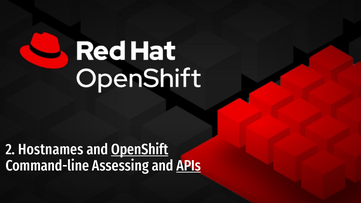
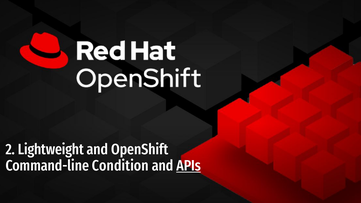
Hostnames: Hostnames -> Lightweight (51, 149)
OpenShift underline: present -> none (140, 149)
Assessing: Assessing -> Condition (120, 166)
